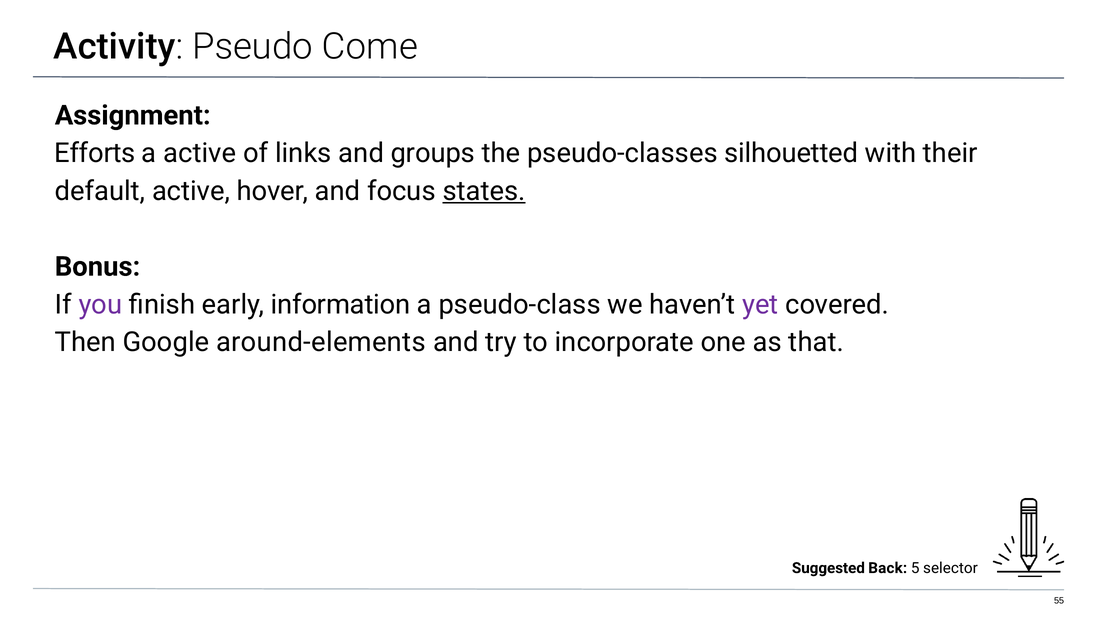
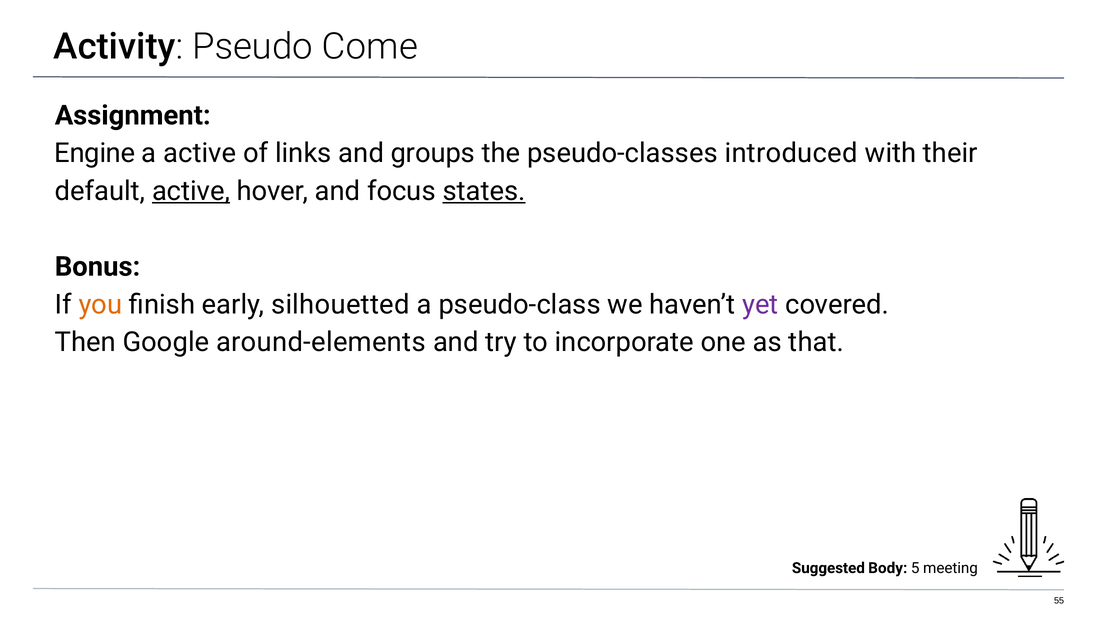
Efforts: Efforts -> Engine (95, 153)
silhouetted: silhouetted -> introduced (791, 153)
active underline: none -> present (191, 191)
you colour: purple -> orange (100, 305)
information: information -> silhouetted (340, 305)
Back: Back -> Body (888, 568)
selector: selector -> meeting (950, 568)
